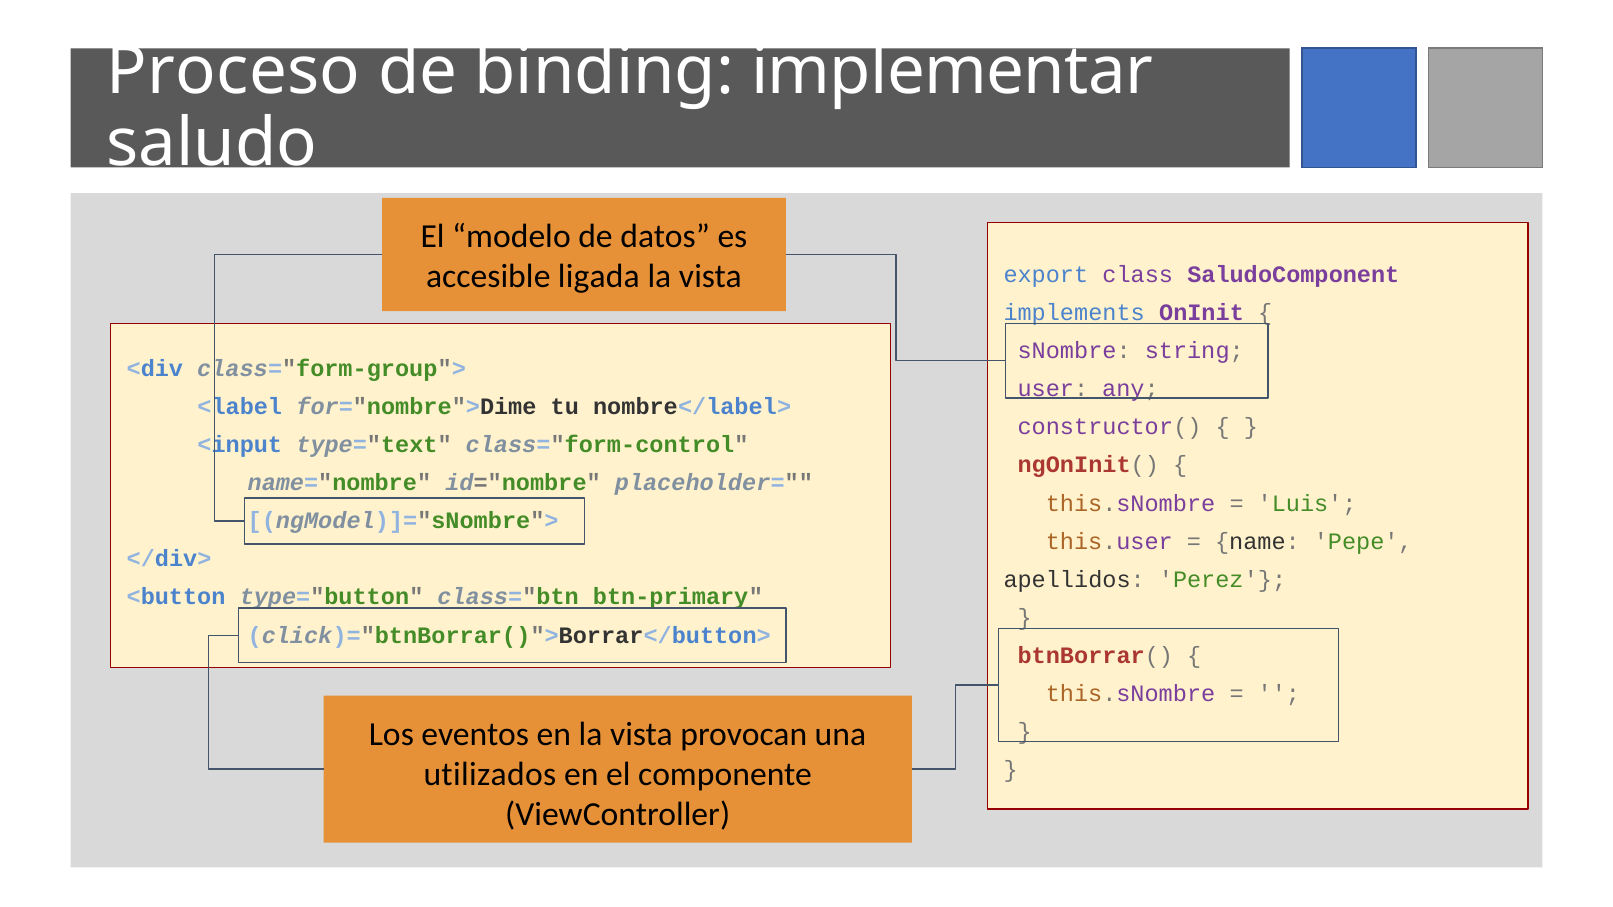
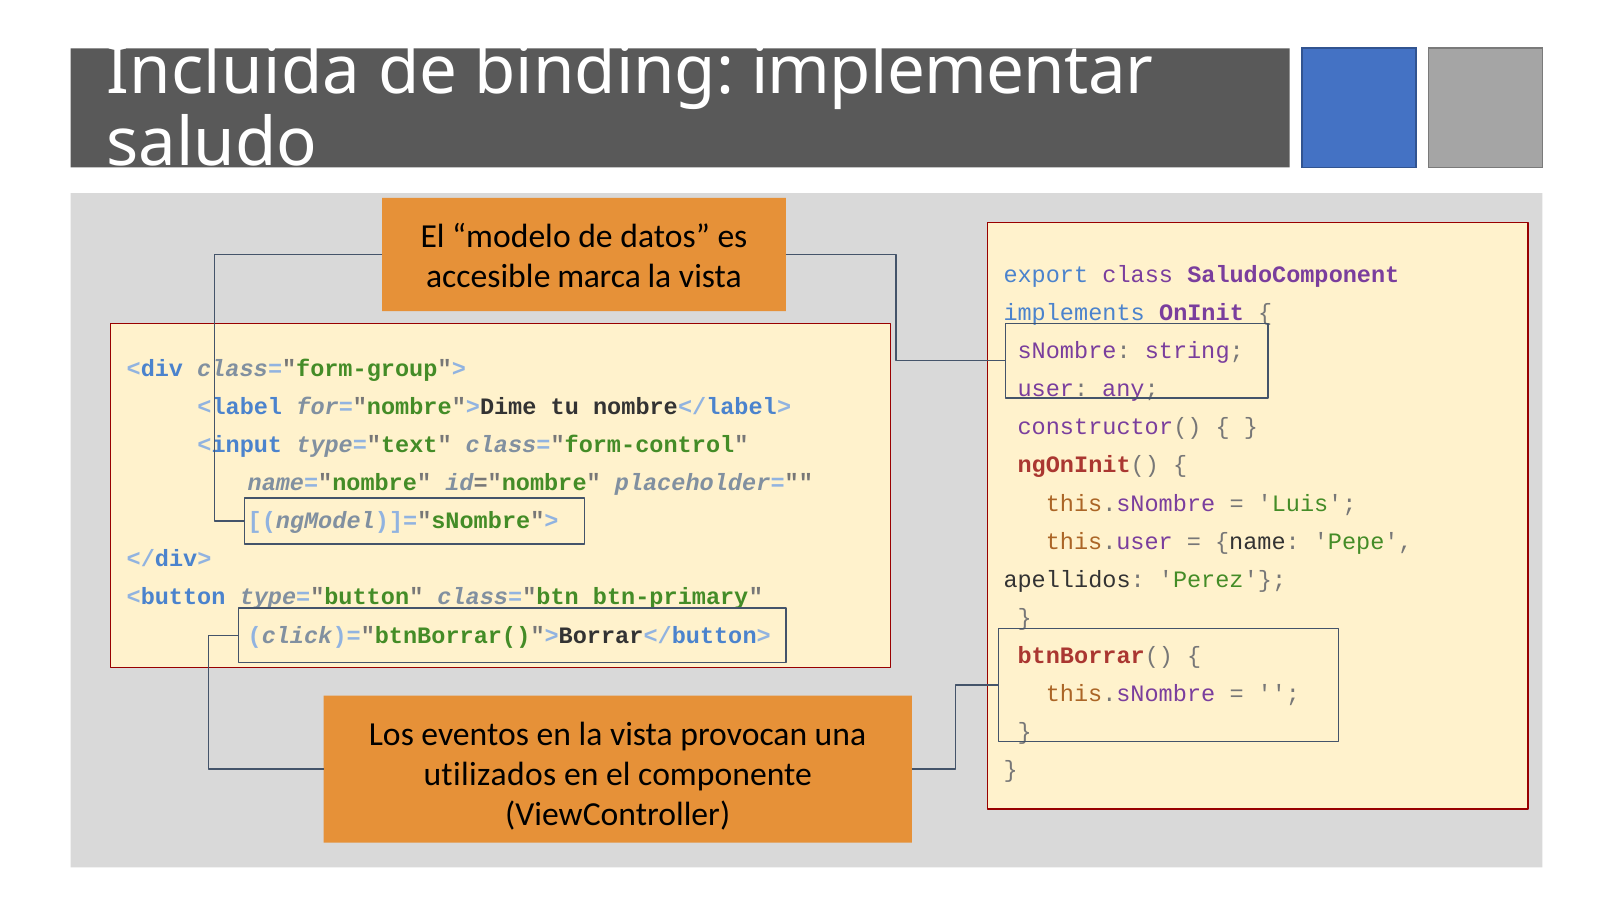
Proceso: Proceso -> Incluida (233, 71)
ligada: ligada -> marca (599, 277)
